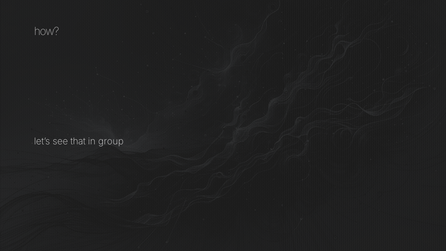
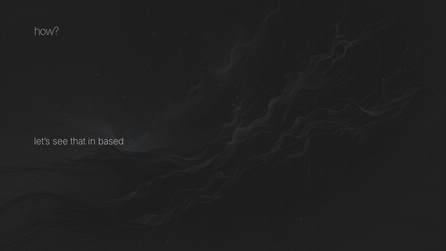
group: group -> based (111, 141)
